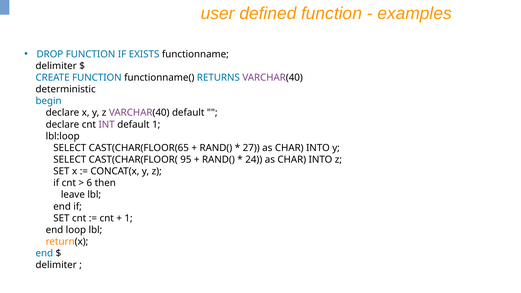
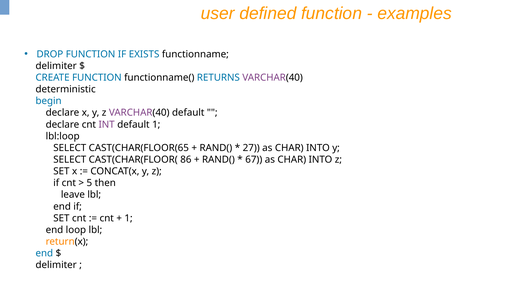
95: 95 -> 86 (186, 160)
24: 24 -> 67 (254, 160)
6: 6 -> 5 (89, 183)
